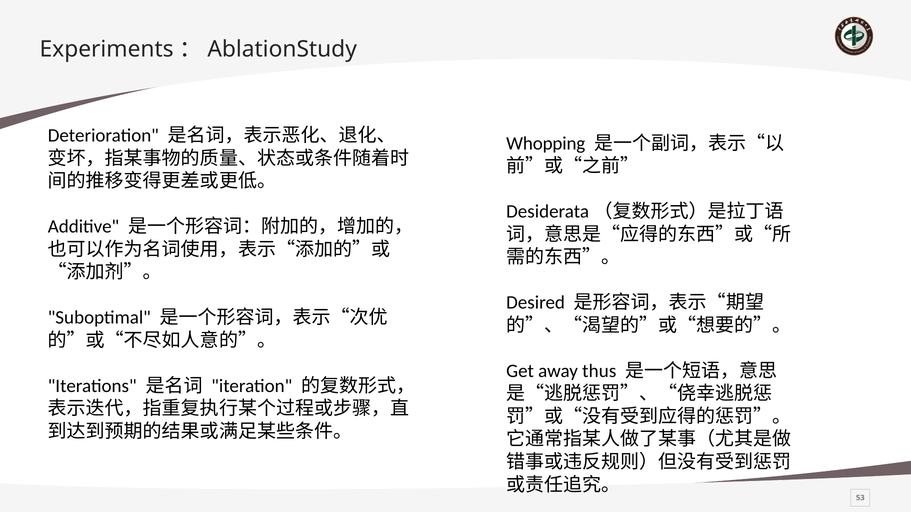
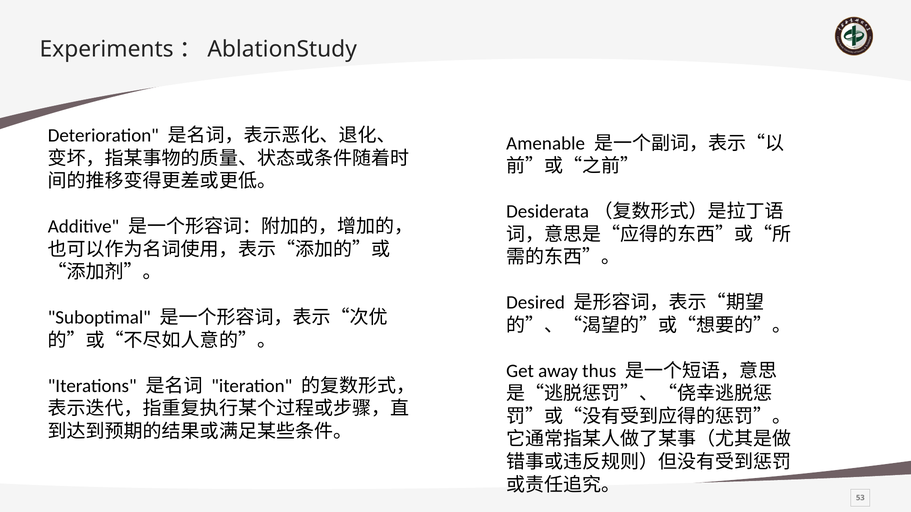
Whopping: Whopping -> Amenable (546, 143)
